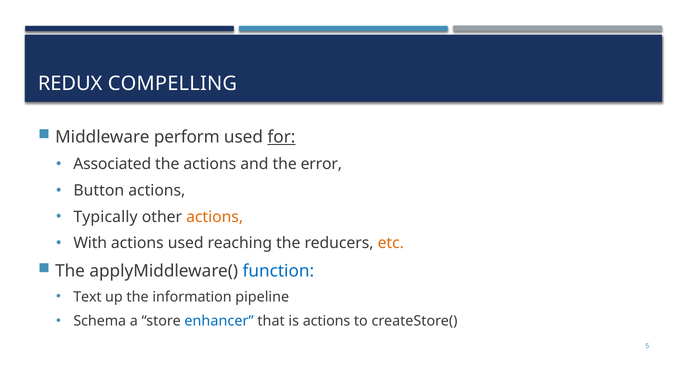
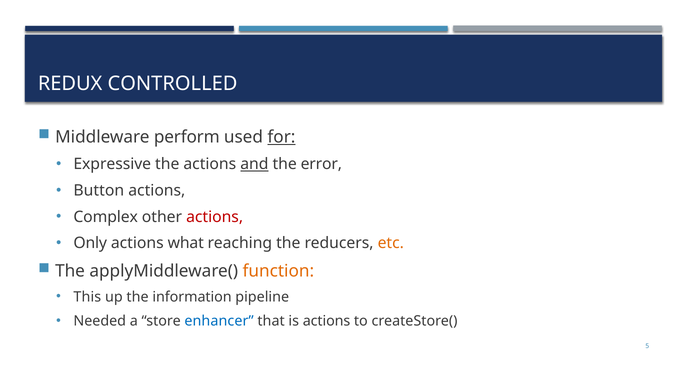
COMPELLING: COMPELLING -> CONTROLLED (173, 83)
Associated: Associated -> Expressive (112, 164)
and underline: none -> present (254, 164)
Typically: Typically -> Complex (106, 217)
actions colour: orange -> red (215, 217)
With: With -> Only (90, 243)
actions used: used -> what (186, 243)
function colour: blue -> orange (278, 271)
Text: Text -> This (87, 296)
Schema: Schema -> Needed (100, 321)
